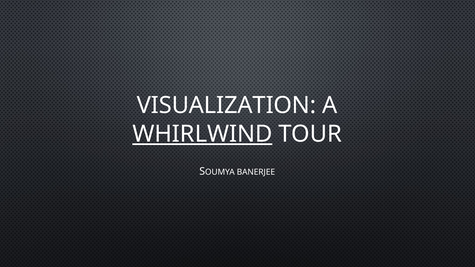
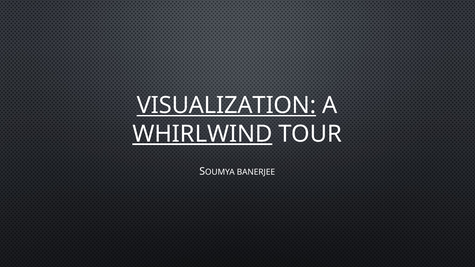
VISUALIZATION underline: none -> present (227, 106)
